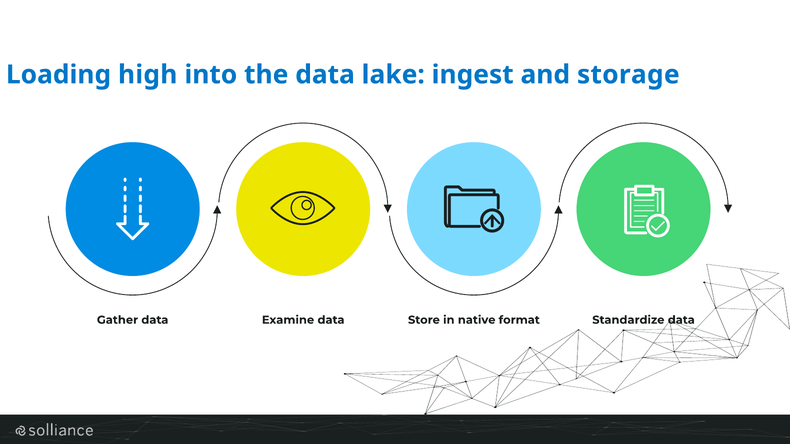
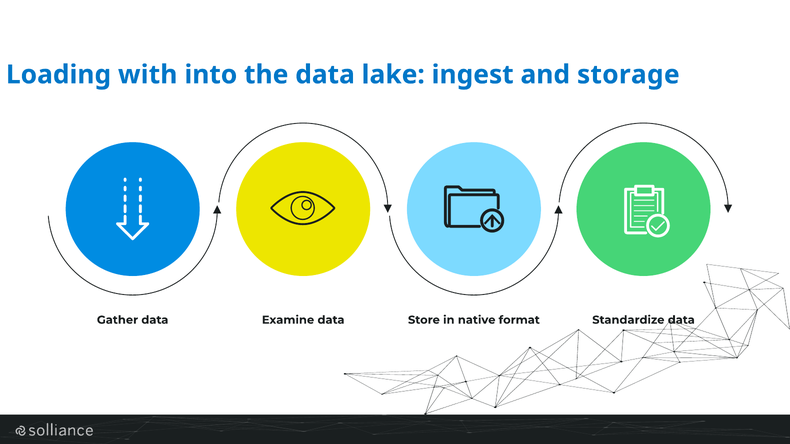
high: high -> with (148, 75)
